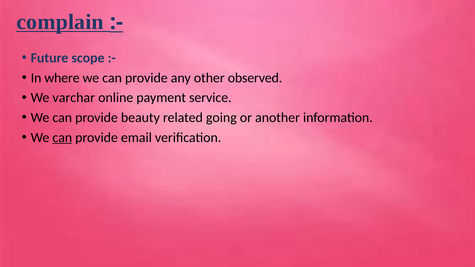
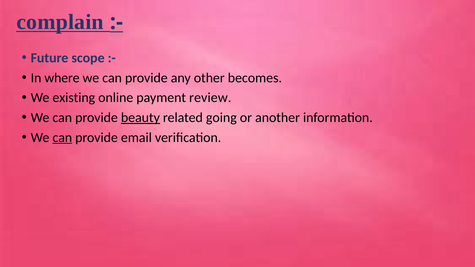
observed: observed -> becomes (255, 78)
varchar: varchar -> existing (74, 98)
service: service -> review (210, 98)
beauty underline: none -> present (140, 118)
